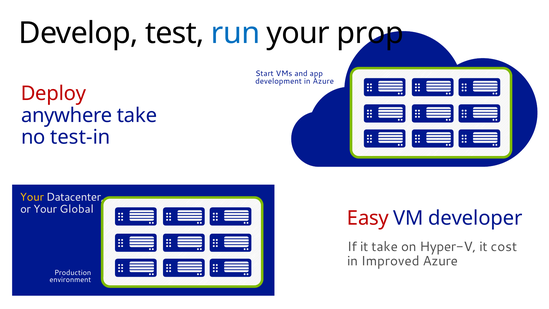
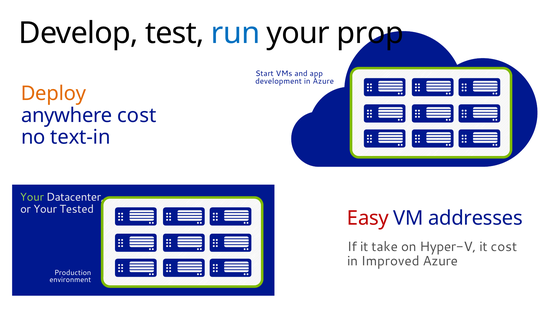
Deploy colour: red -> orange (53, 93)
anywhere take: take -> cost (137, 115)
test-in: test-in -> text-in (80, 137)
Your colour: yellow -> light green (32, 197)
Global: Global -> Tested (77, 209)
developer: developer -> addresses (475, 218)
